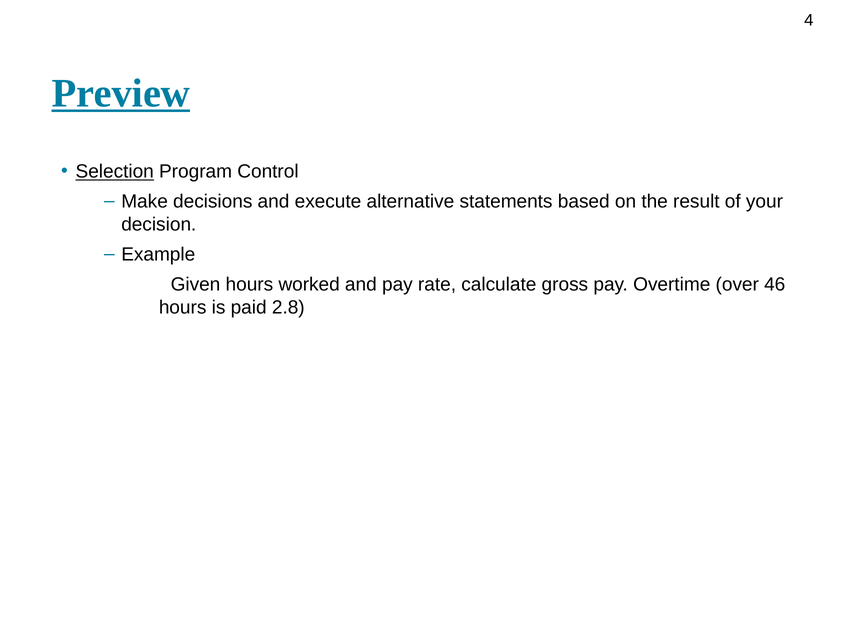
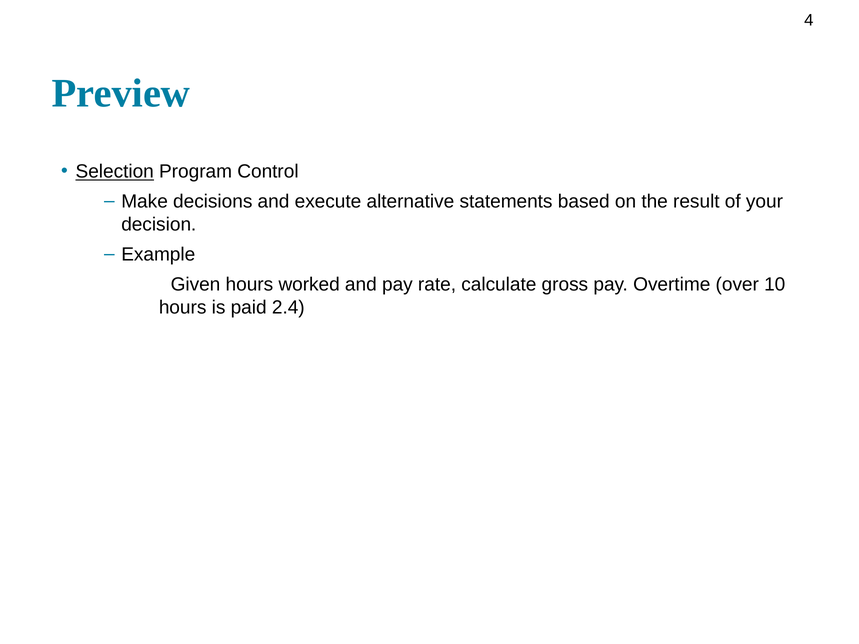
Preview underline: present -> none (121, 93)
46: 46 -> 10 (775, 285)
2.8: 2.8 -> 2.4 (288, 308)
